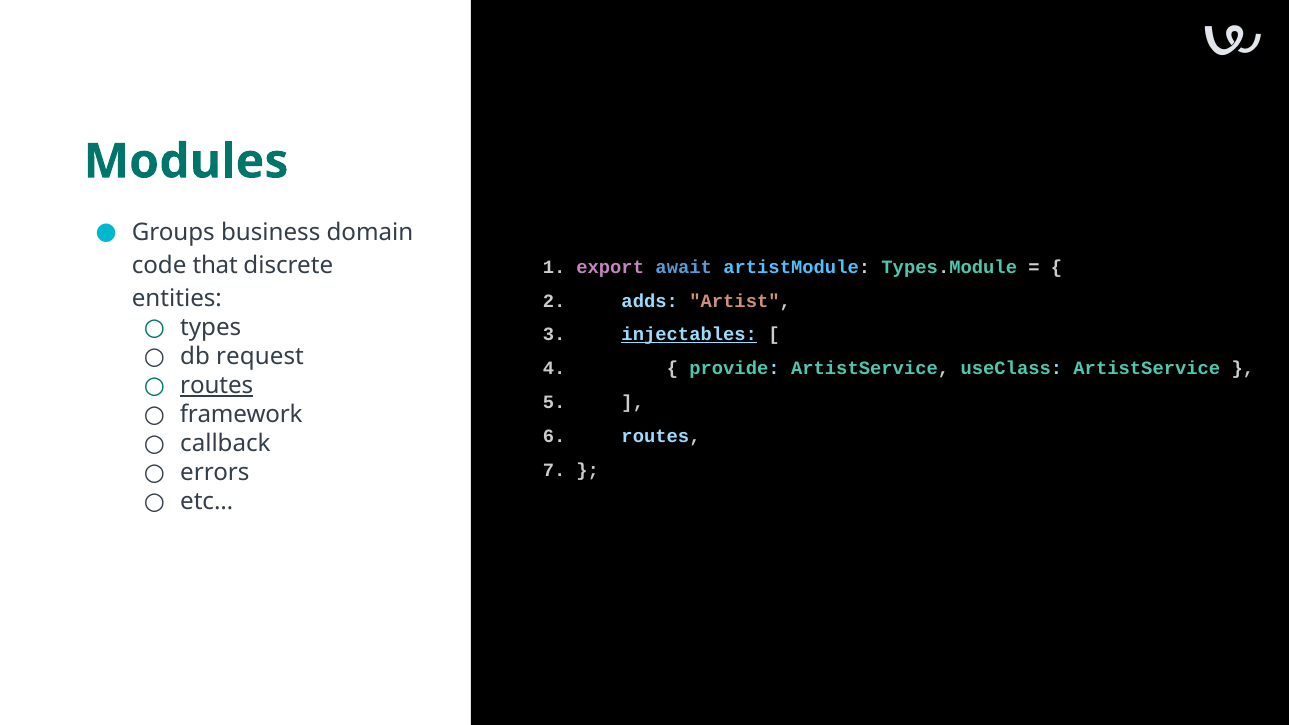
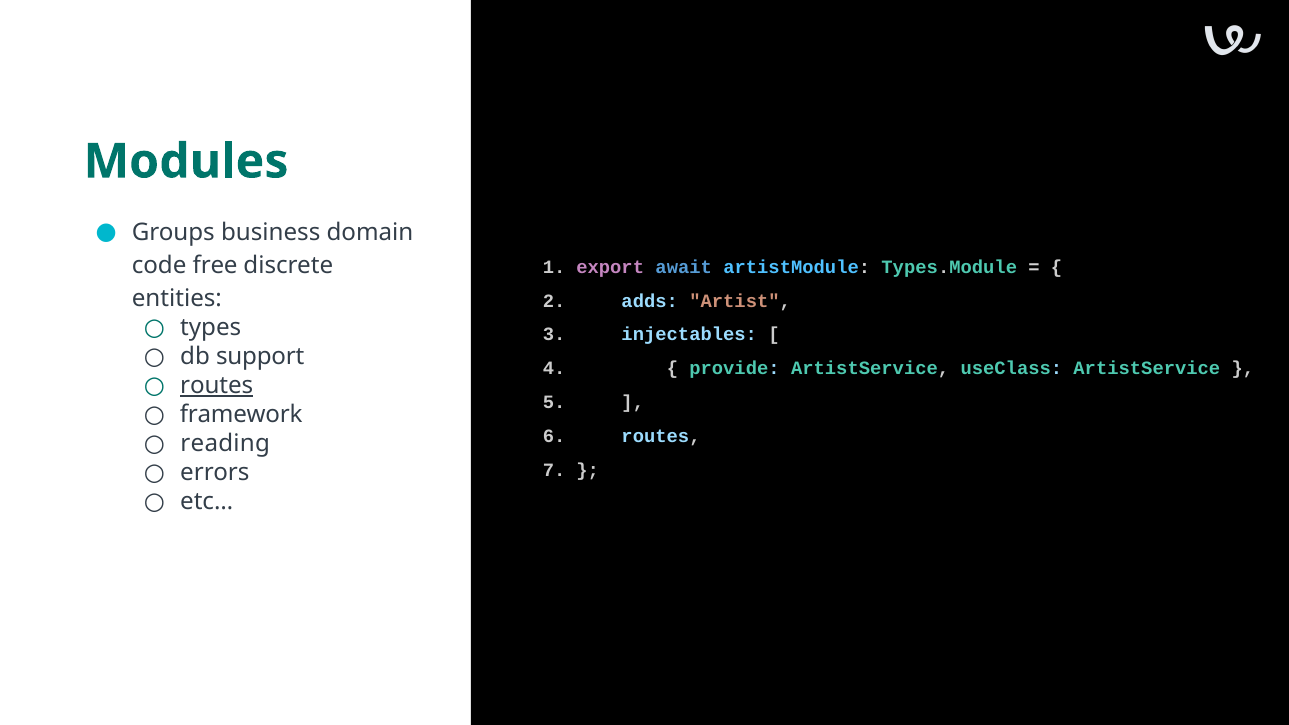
that: that -> free (215, 265)
injectables underline: present -> none (689, 335)
request: request -> support (260, 357)
callback: callback -> reading (225, 444)
